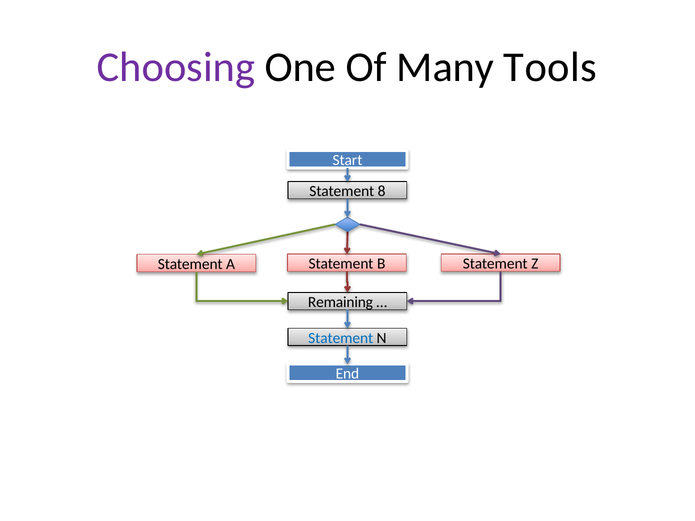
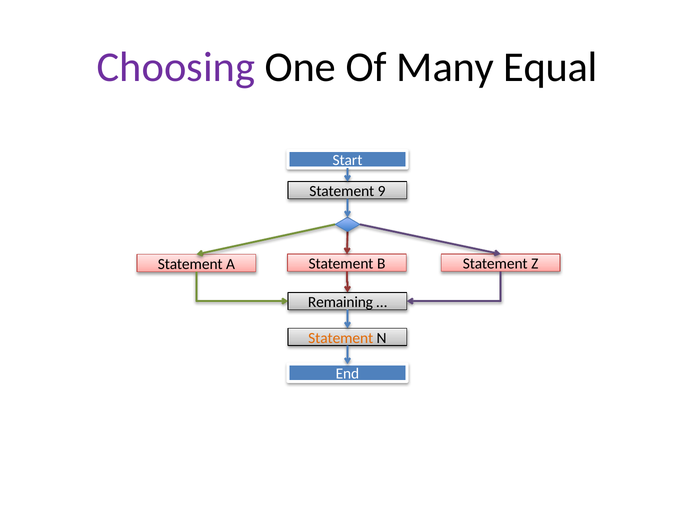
Tools: Tools -> Equal (551, 67)
8: 8 -> 9 (382, 191)
Statement colour: blue -> orange (341, 338)
